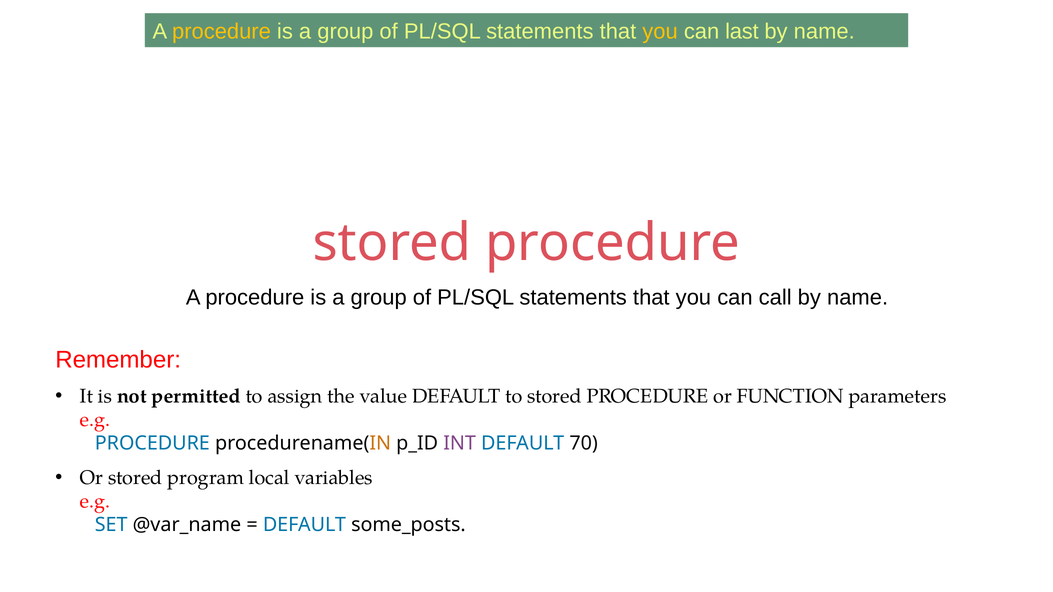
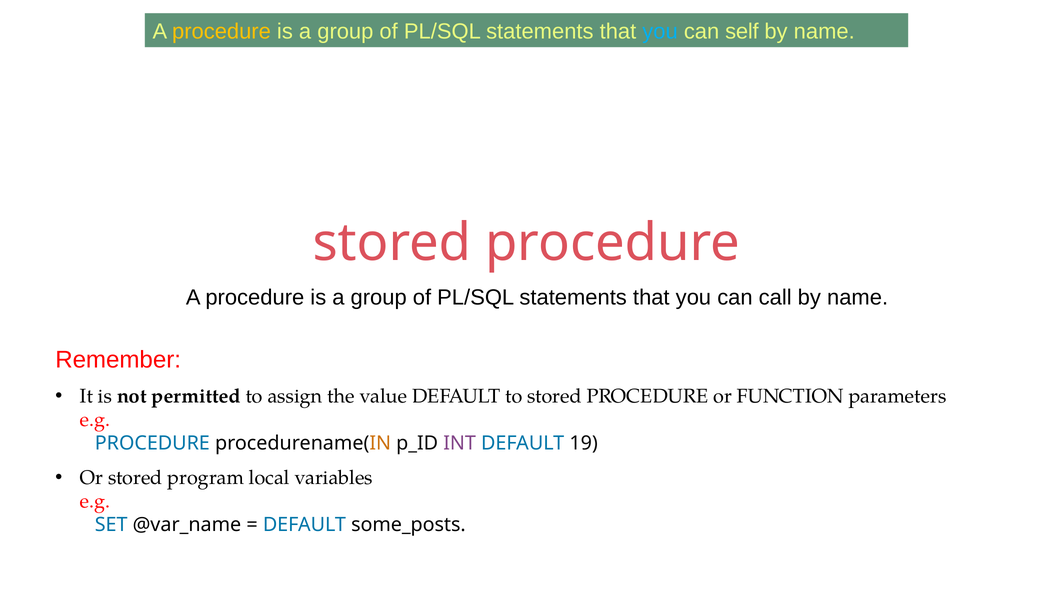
you colour: yellow -> light blue (660, 32)
last: last -> self (742, 32)
70: 70 -> 19 (584, 444)
